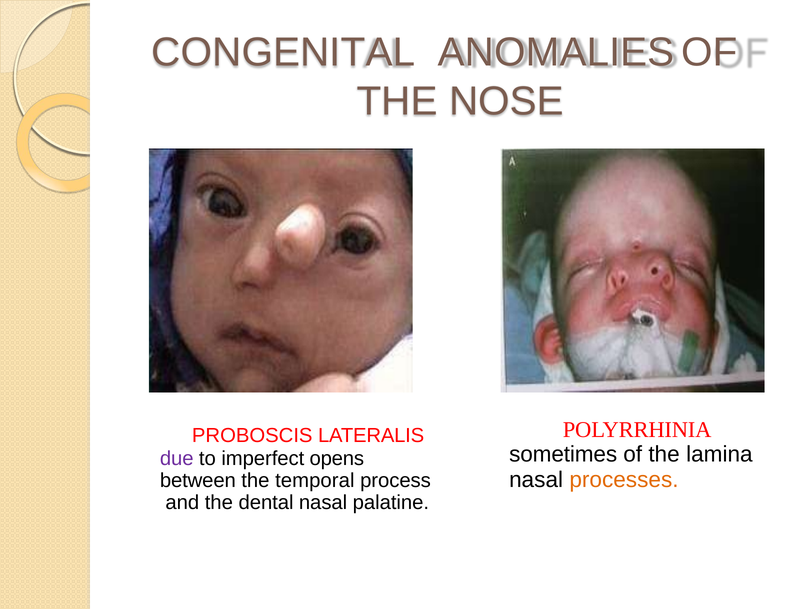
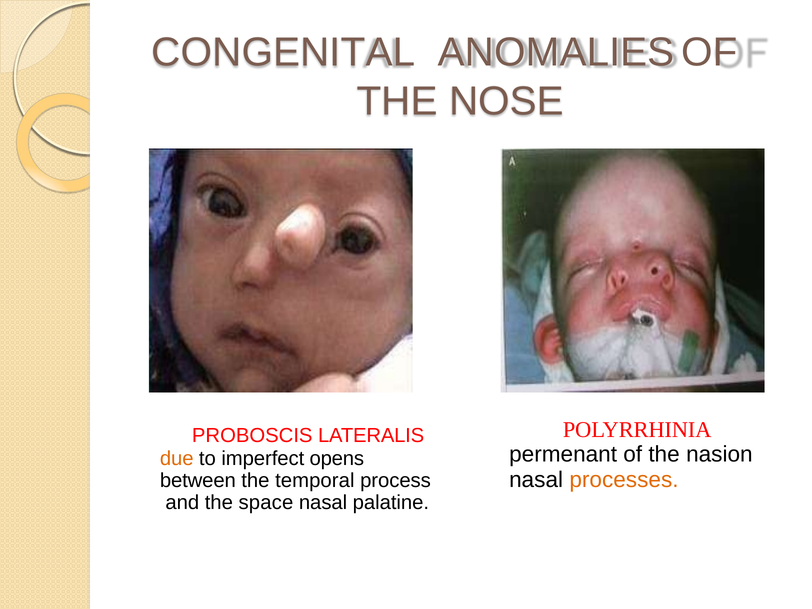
sometimes: sometimes -> permenant (563, 454)
lamina: lamina -> nasion (719, 454)
due colour: purple -> orange (177, 459)
dental: dental -> space (266, 502)
